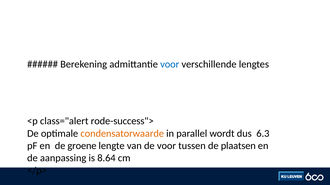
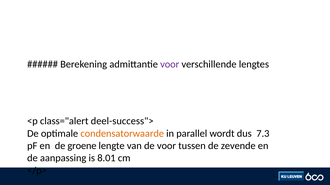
voor colour: blue -> purple (170, 65)
rode-success">: rode-success"> -> deel-success"> (122, 121)
6.3: 6.3 -> 7.3 (263, 134)
plaatsen: plaatsen -> zevende (238, 146)
8.64: 8.64 -> 8.01 (106, 159)
